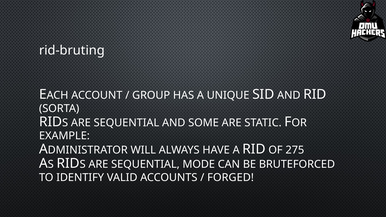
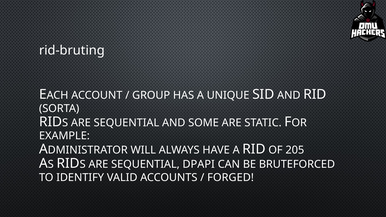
275: 275 -> 205 (295, 150)
MODE: MODE -> DPAPI (199, 164)
